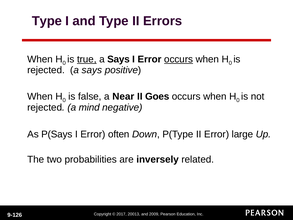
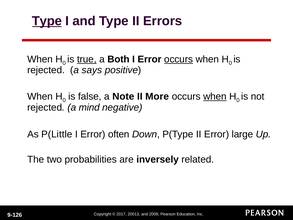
Type underline: none -> present (47, 21)
Says: Says -> Both (118, 59)
Near: Near -> Note (123, 96)
Goes: Goes -> More (157, 96)
when underline: none -> present (215, 96)
P(Says: P(Says -> P(Little (57, 134)
